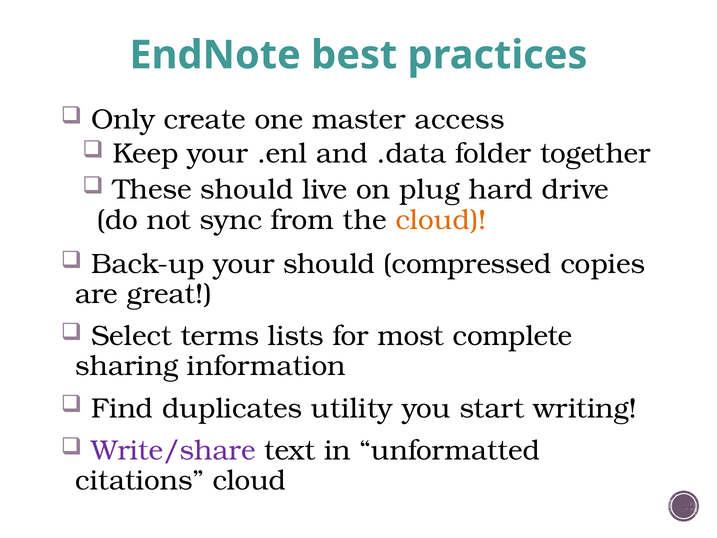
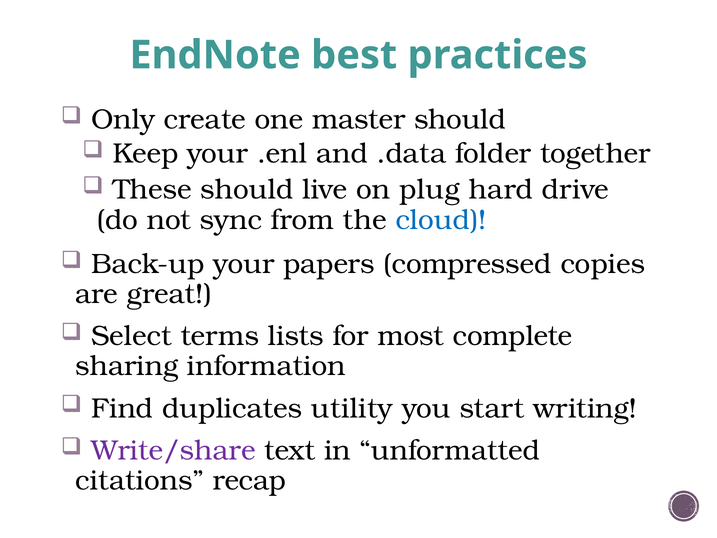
master access: access -> should (460, 119)
cloud colour: orange -> blue (441, 220)
your should: should -> papers (329, 264)
citations cloud: cloud -> recap (249, 480)
